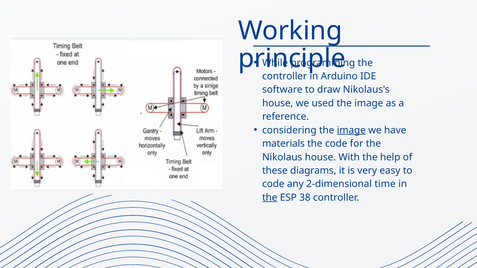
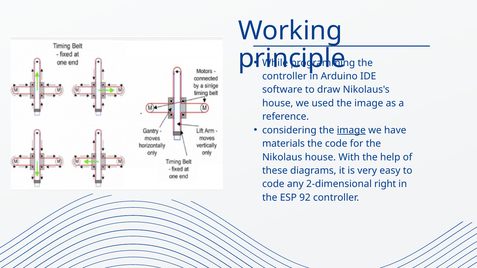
time: time -> right (385, 184)
the underline: present -> none (270, 198)
38: 38 -> 92 (305, 198)
